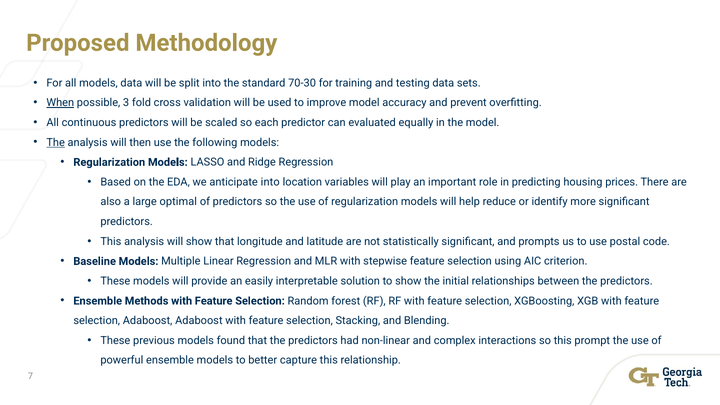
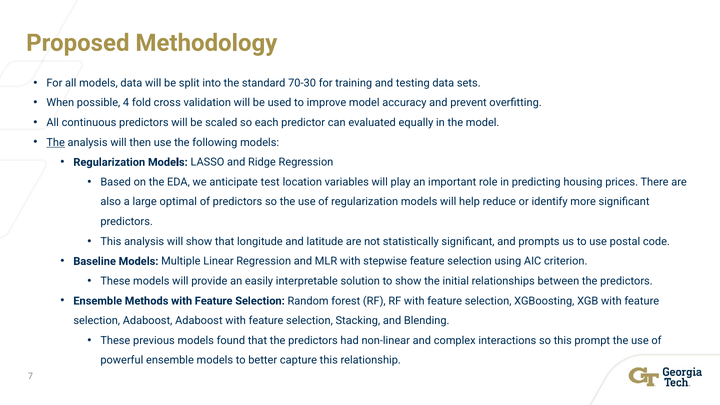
When underline: present -> none (60, 103)
3: 3 -> 4 (126, 103)
anticipate into: into -> test (270, 182)
